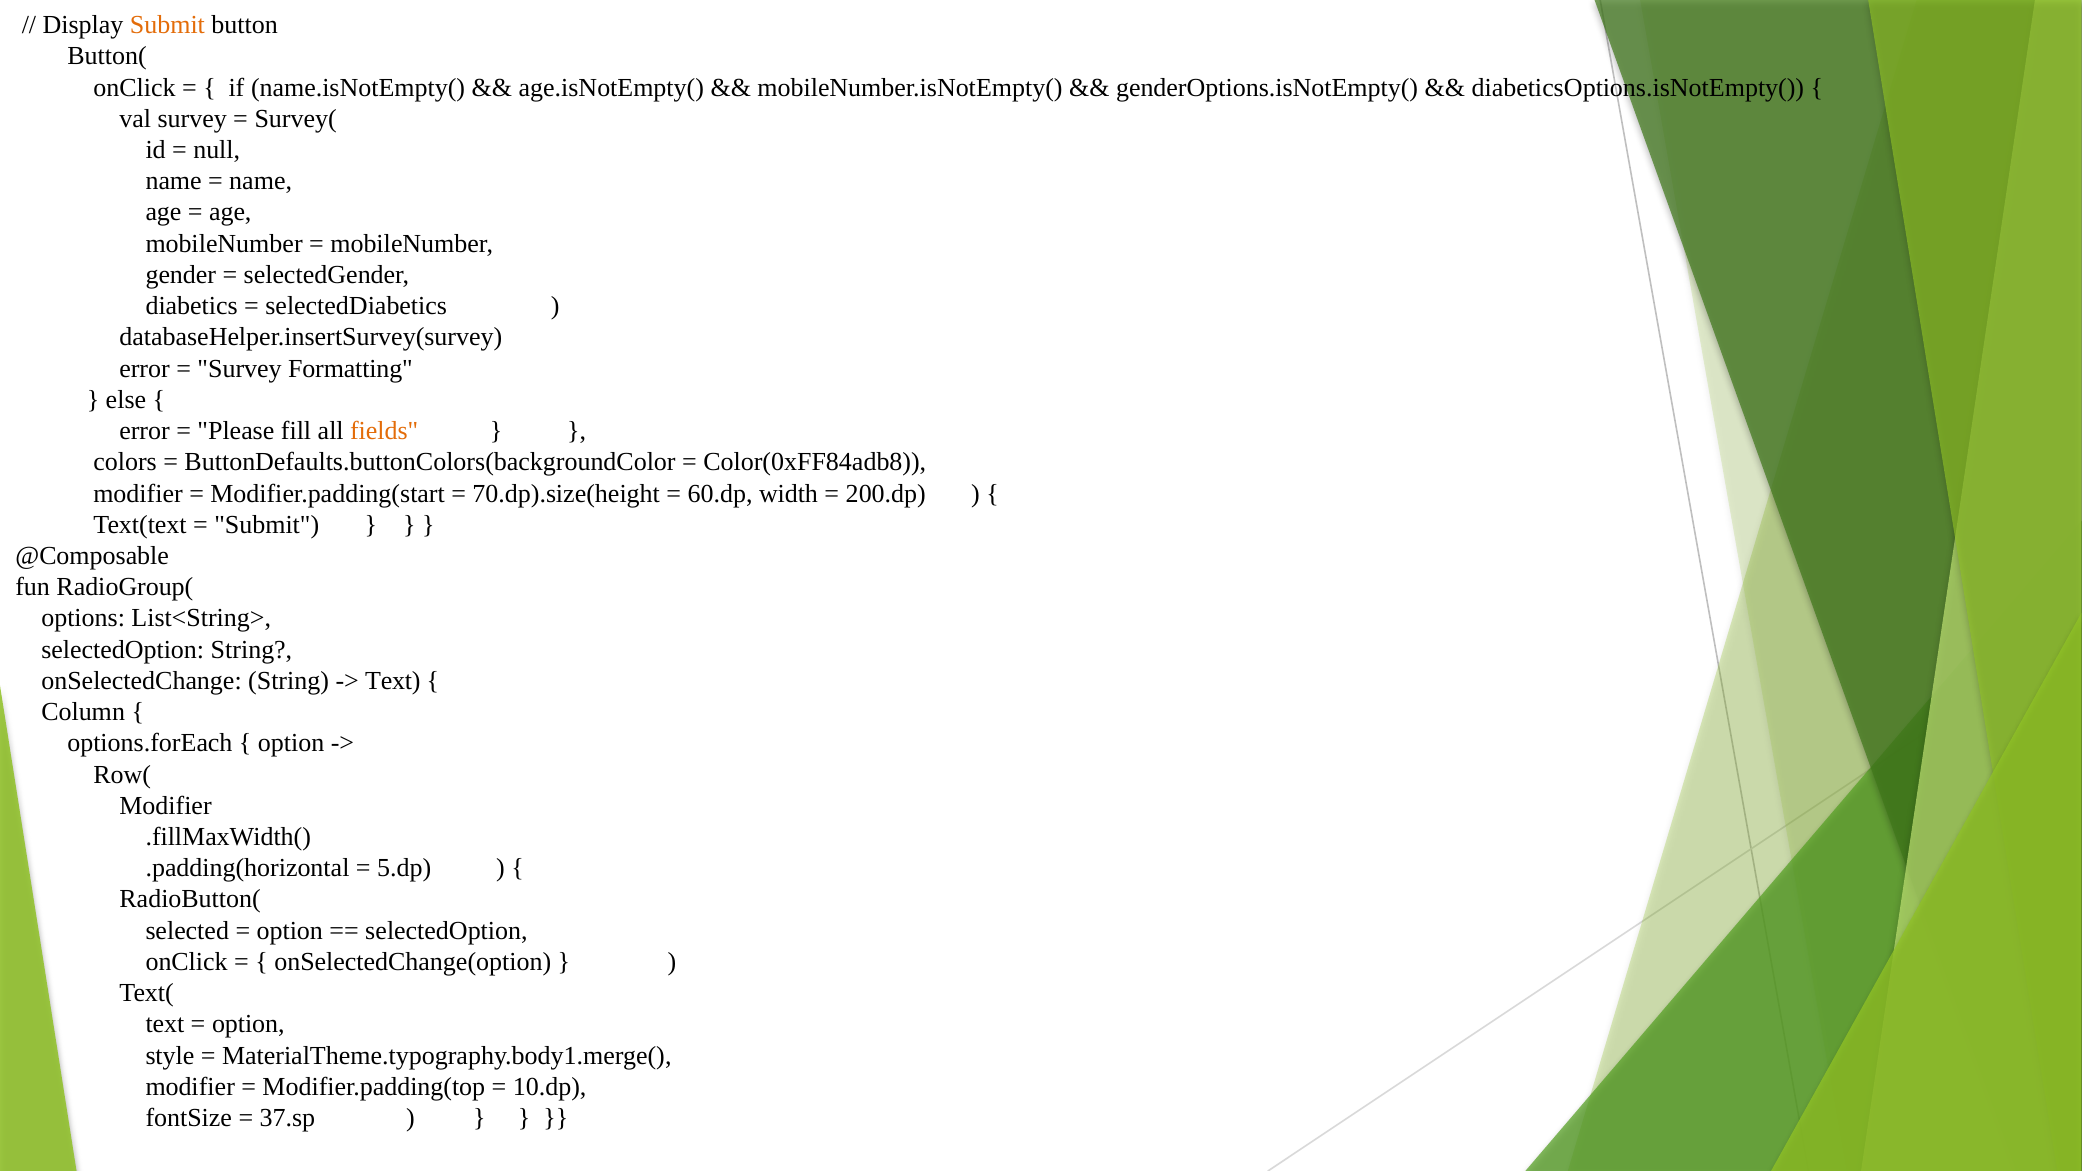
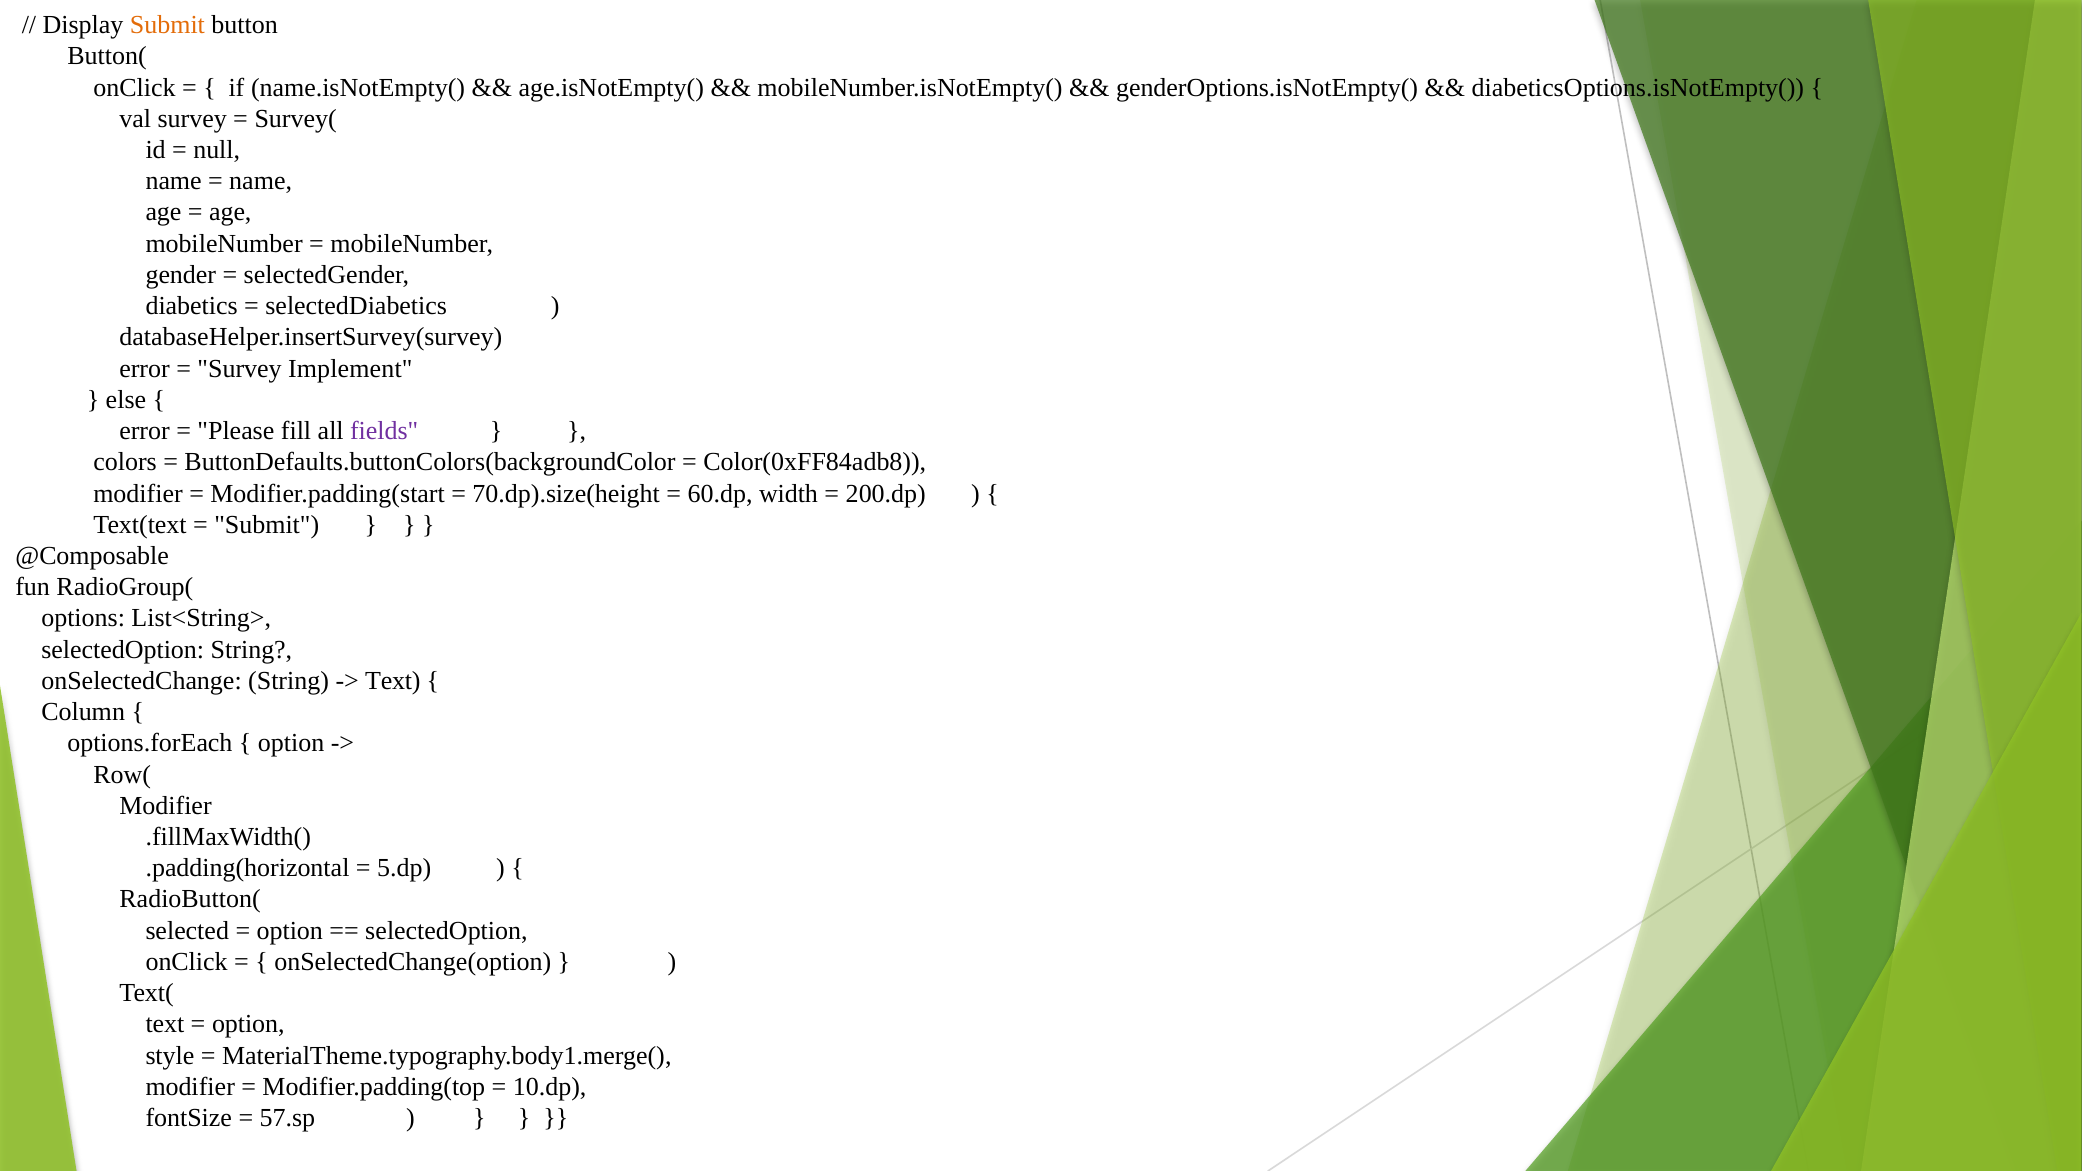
Formatting: Formatting -> Implement (350, 369)
fields colour: orange -> purple (384, 431)
37.sp: 37.sp -> 57.sp (287, 1118)
